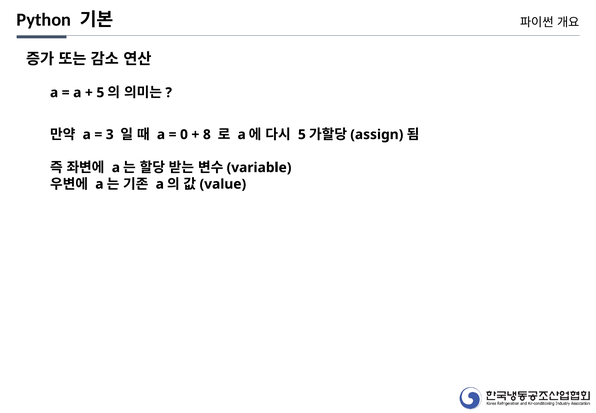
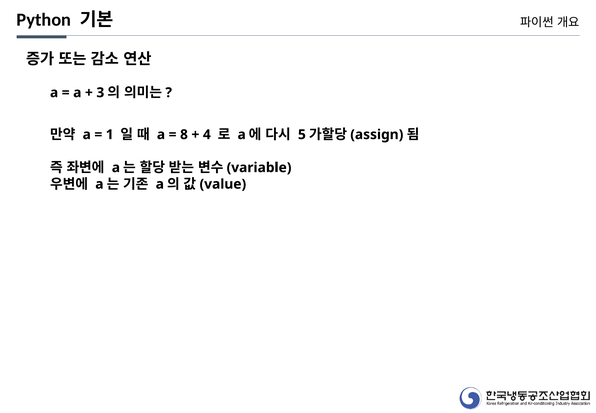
5: 5 -> 3 (100, 93)
3: 3 -> 1 (110, 134)
0: 0 -> 8 (184, 134)
8: 8 -> 4 (207, 134)
